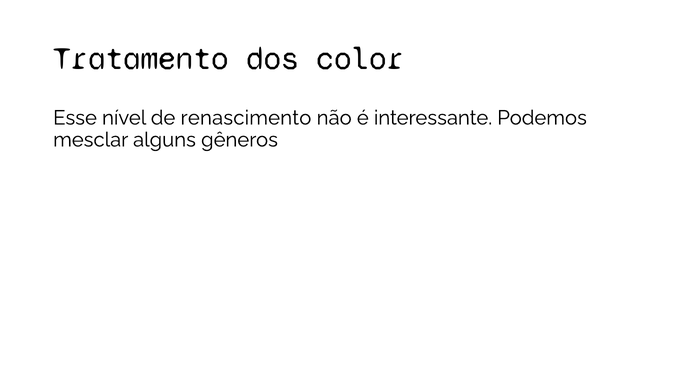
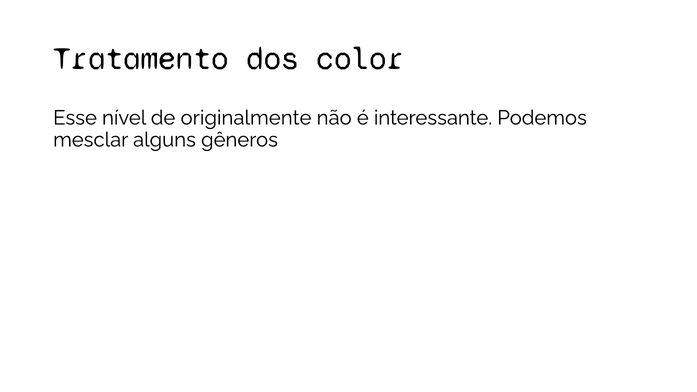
renascimento: renascimento -> originalmente (246, 118)
